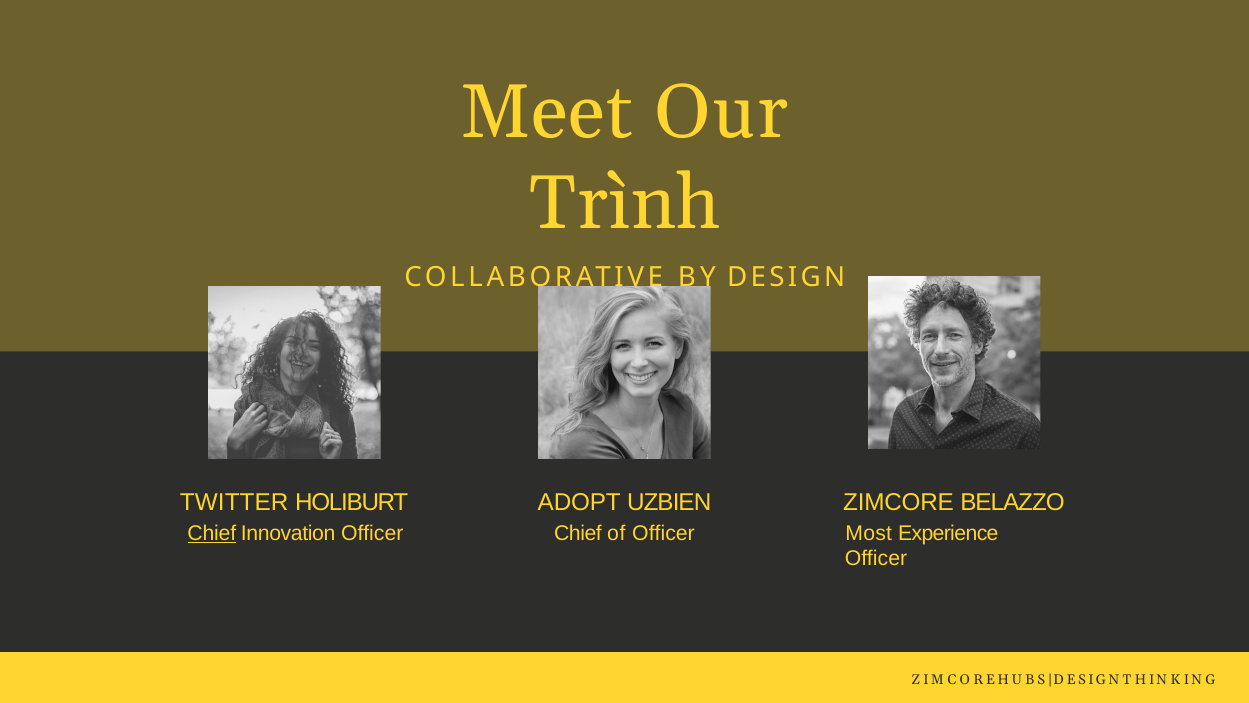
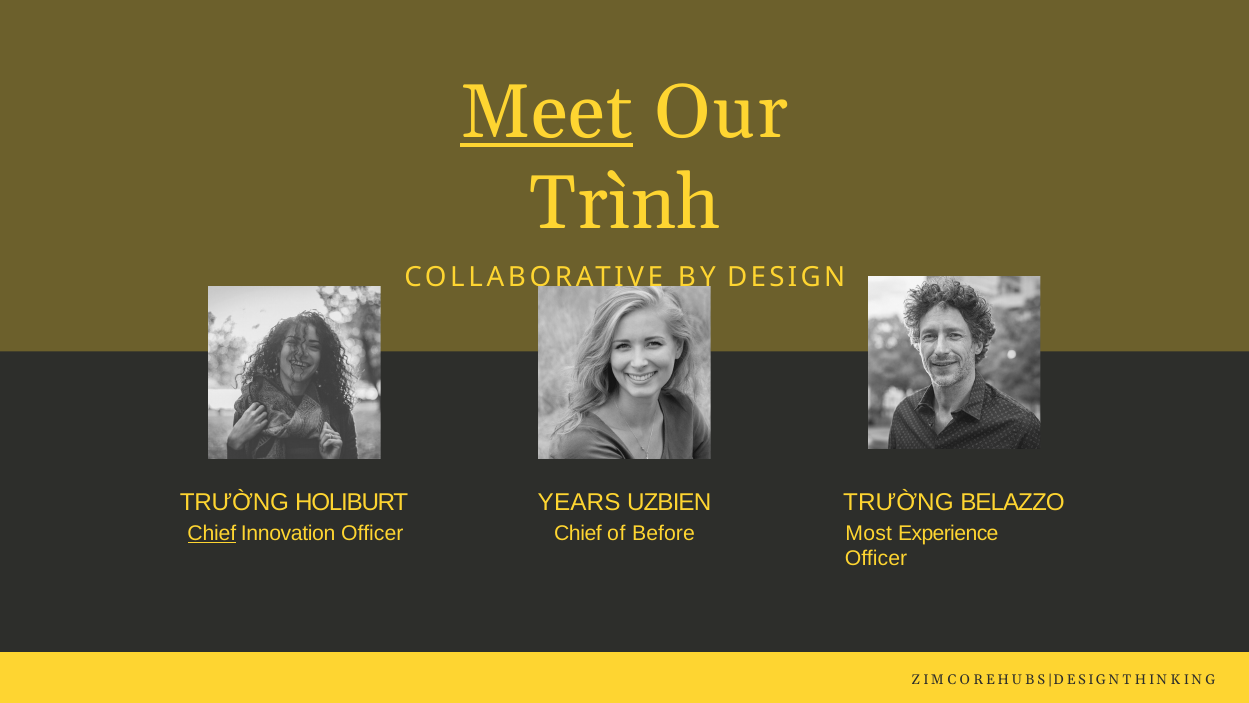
Meet underline: none -> present (546, 112)
TWITTER: TWITTER -> TRƯỜNG (234, 502)
ADOPT: ADOPT -> YEARS (579, 502)
ZIMCORE: ZIMCORE -> TRƯỜNG (898, 502)
of Officer: Officer -> Before (664, 533)
